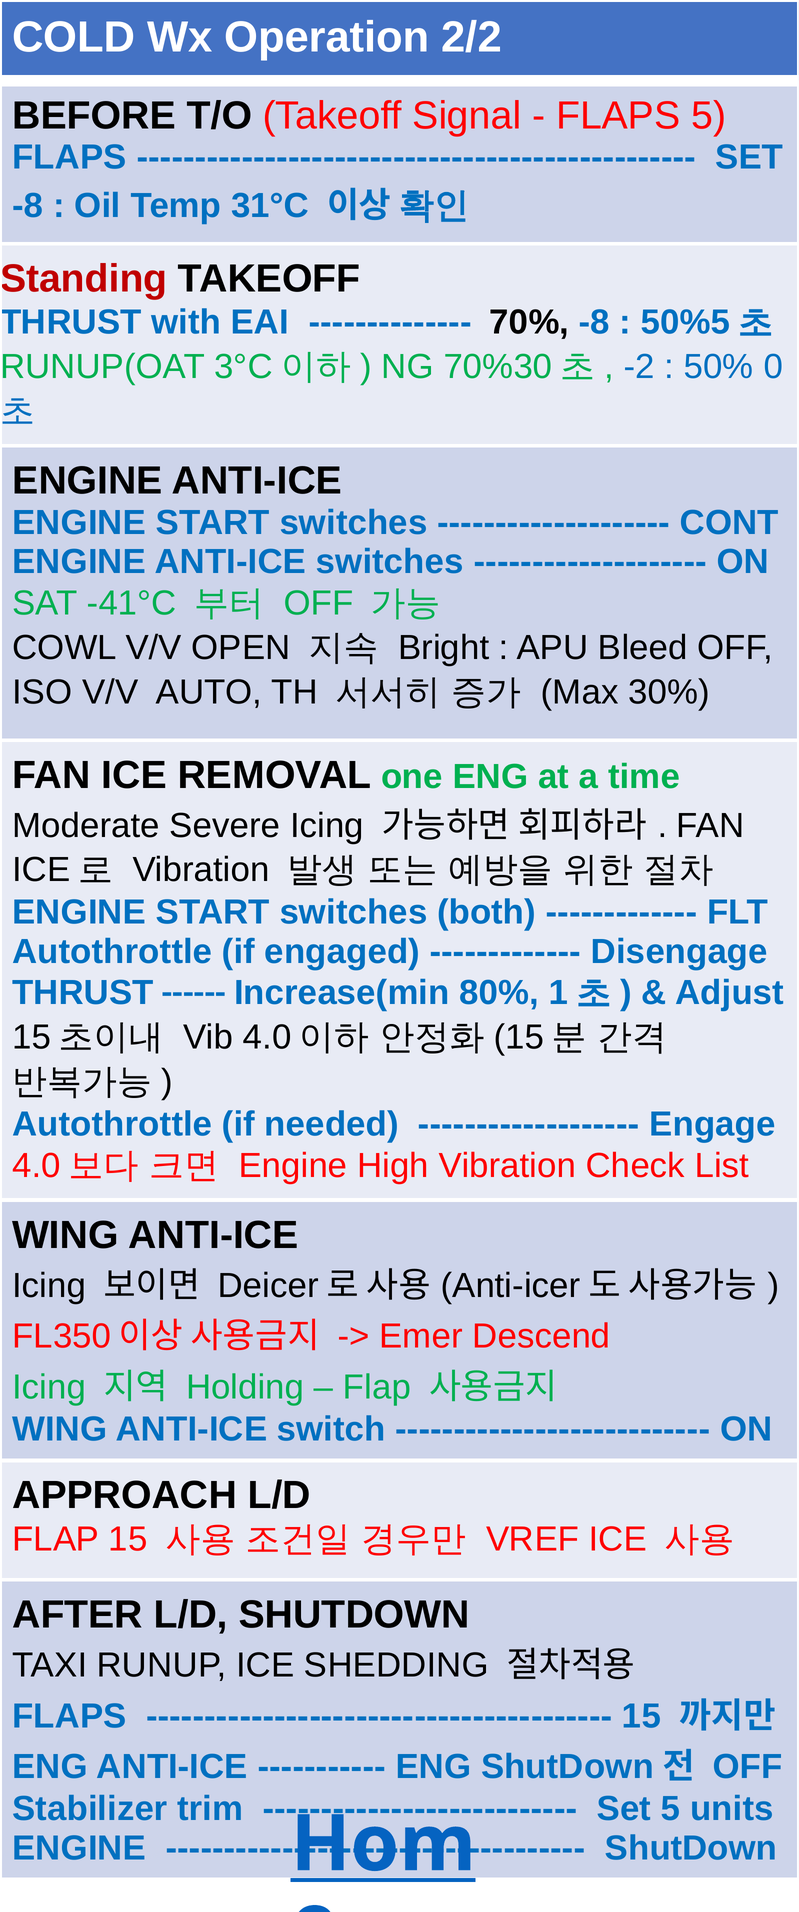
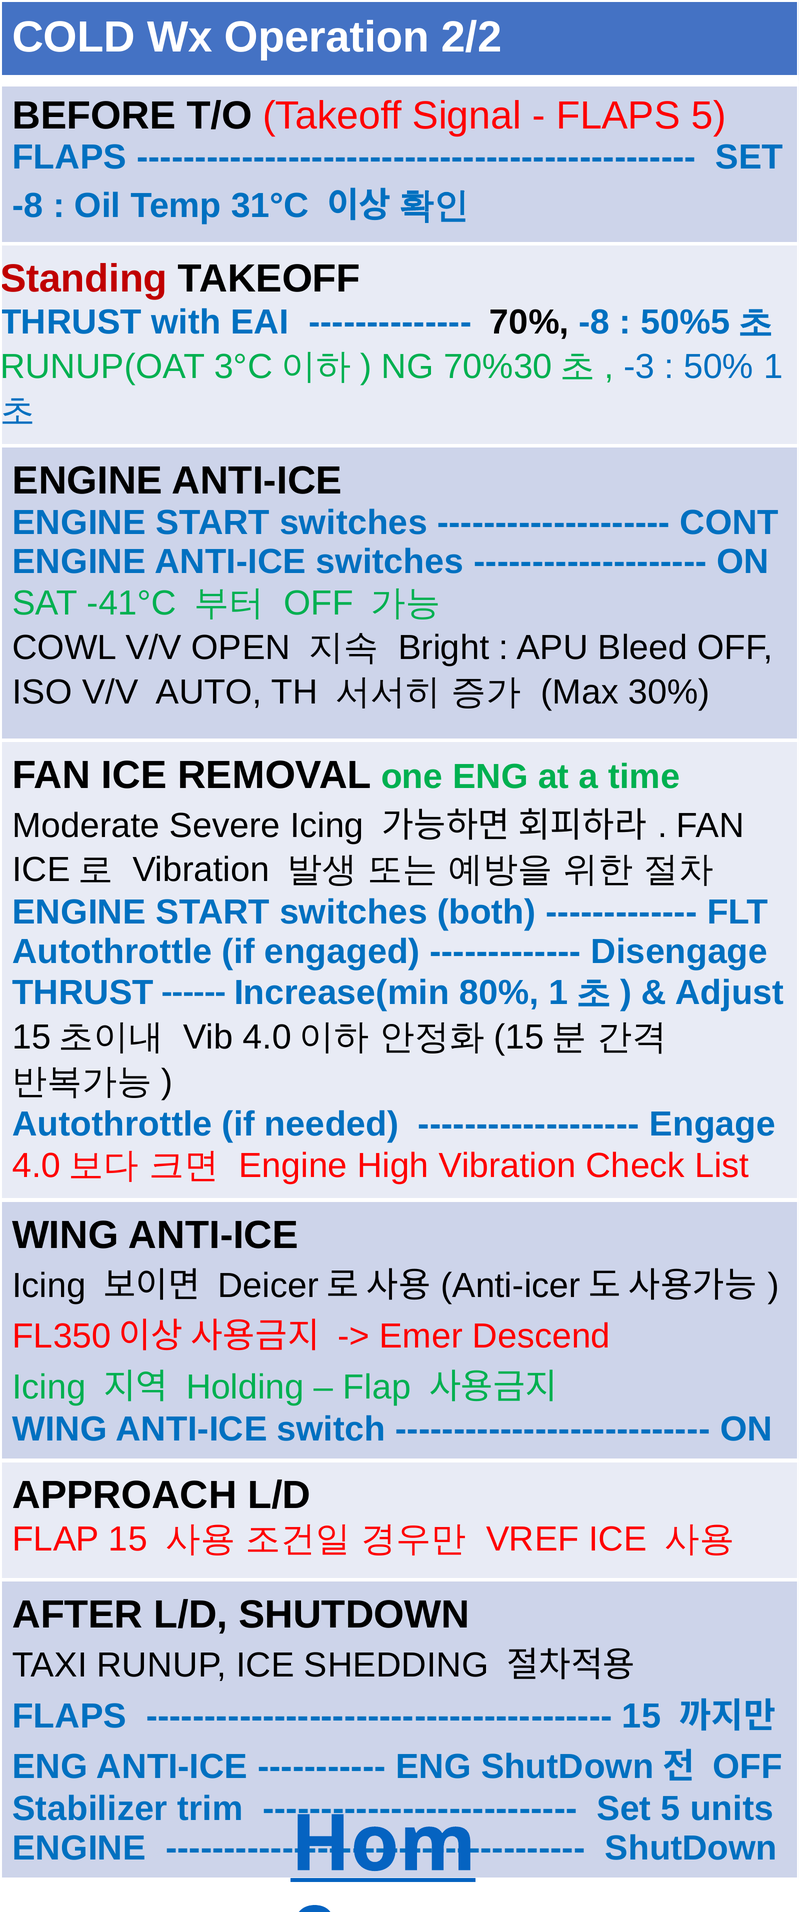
-2: -2 -> -3 (639, 367)
0: 0 -> 1 (773, 367)
